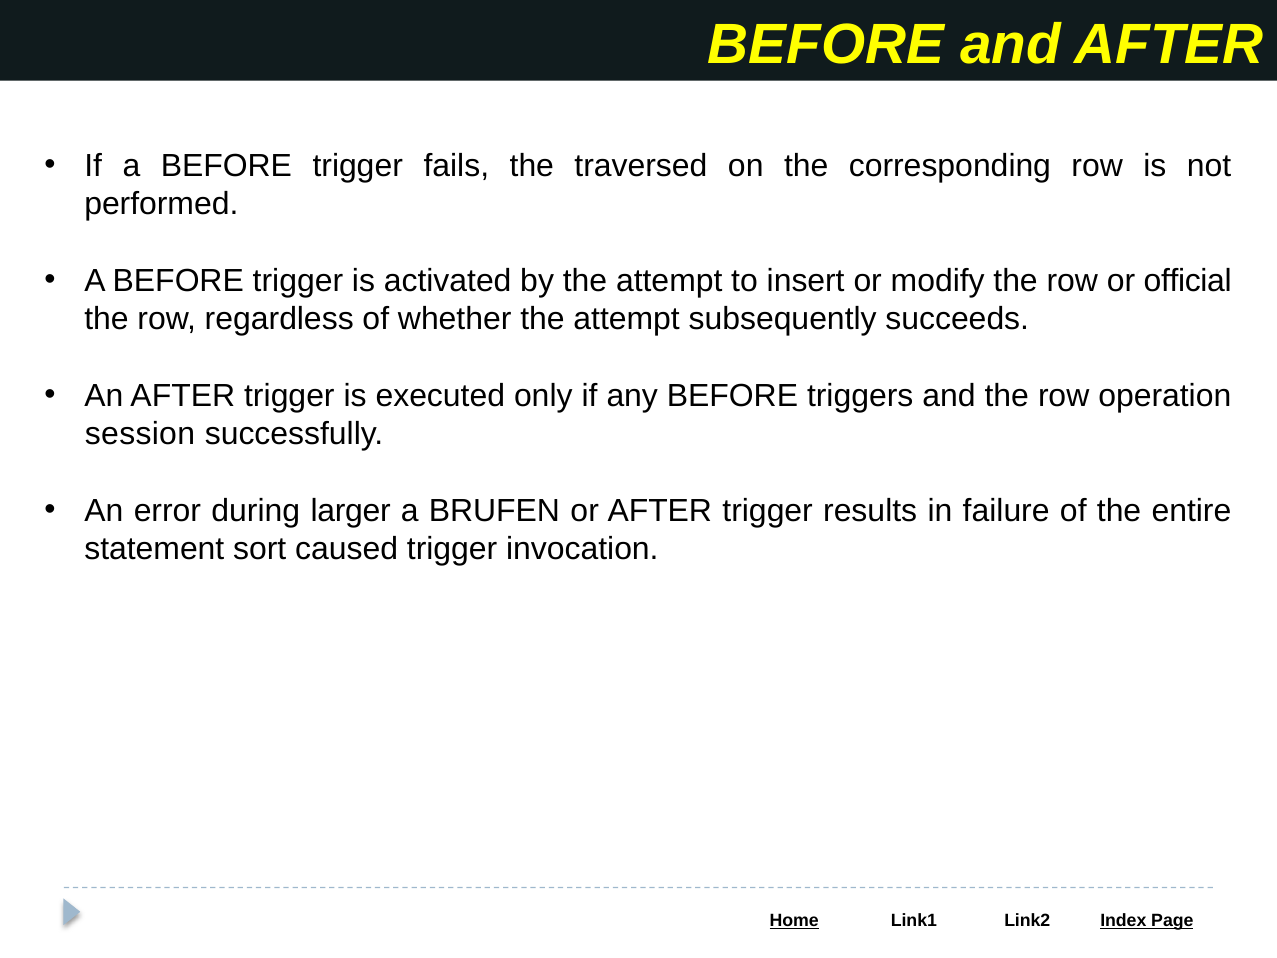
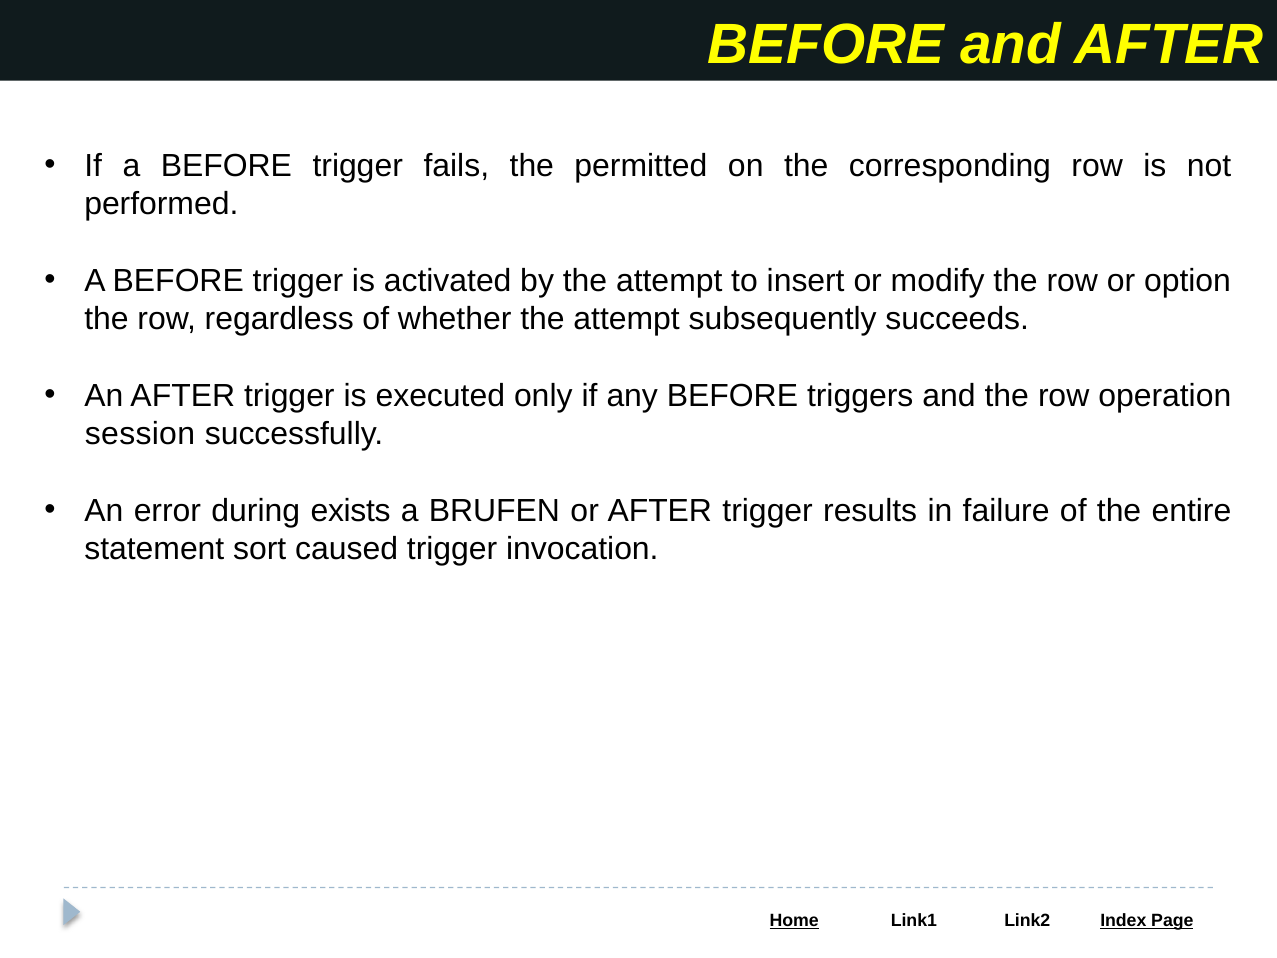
traversed: traversed -> permitted (641, 166)
official: official -> option (1188, 281)
larger: larger -> exists (351, 511)
